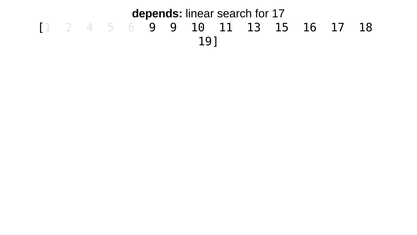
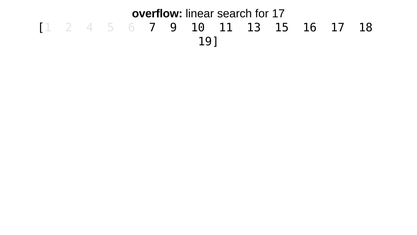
depends: depends -> overflow (157, 14)
6 9: 9 -> 7 (152, 28)
